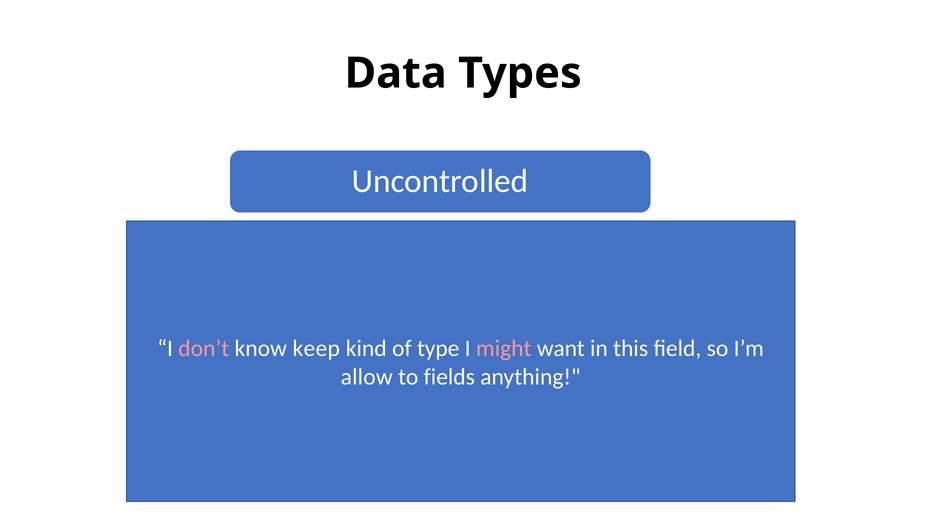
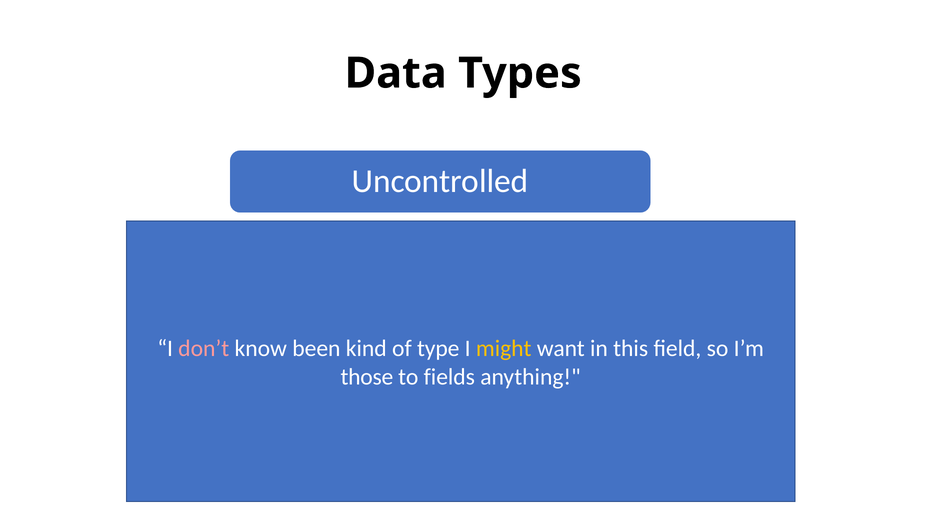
keep: keep -> been (316, 349)
might colour: pink -> yellow (504, 349)
allow: allow -> those (367, 377)
